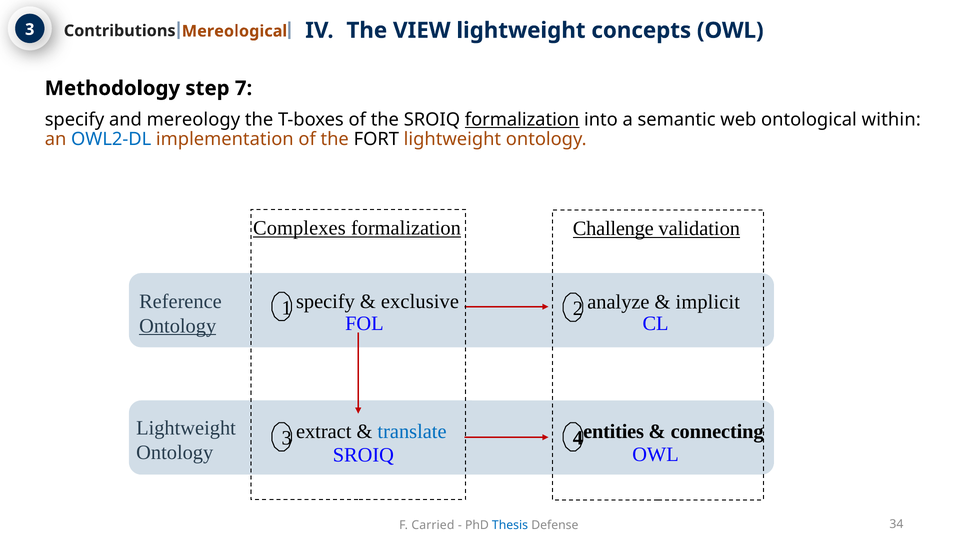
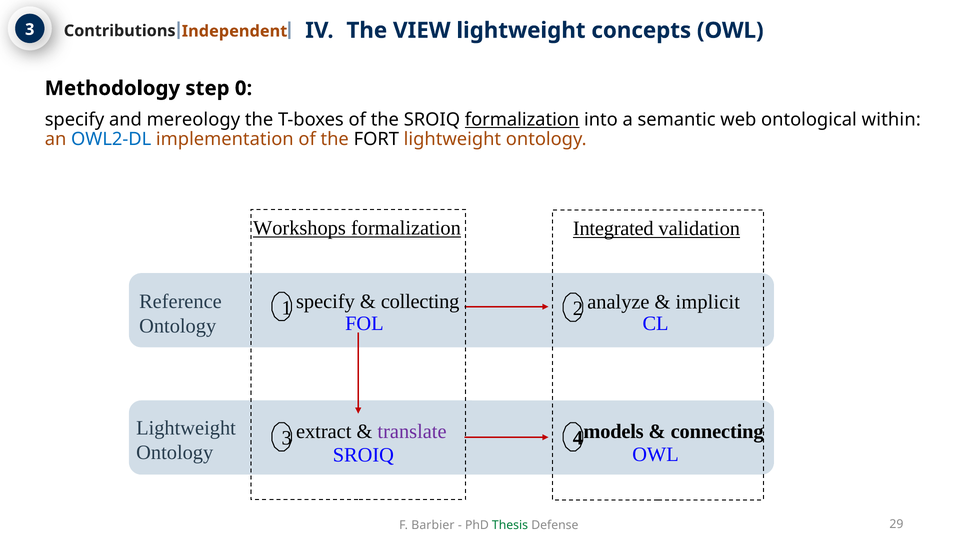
Mereological: Mereological -> Independent (235, 31)
7: 7 -> 0 (244, 88)
Complexes: Complexes -> Workshops (299, 228)
Challenge: Challenge -> Integrated (613, 229)
exclusive: exclusive -> collecting (420, 302)
Ontology underline: present -> none (178, 326)
translate colour: blue -> purple (412, 432)
entities: entities -> models (614, 432)
Carried: Carried -> Barbier (433, 525)
Thesis colour: blue -> green (510, 525)
34: 34 -> 29 (896, 524)
